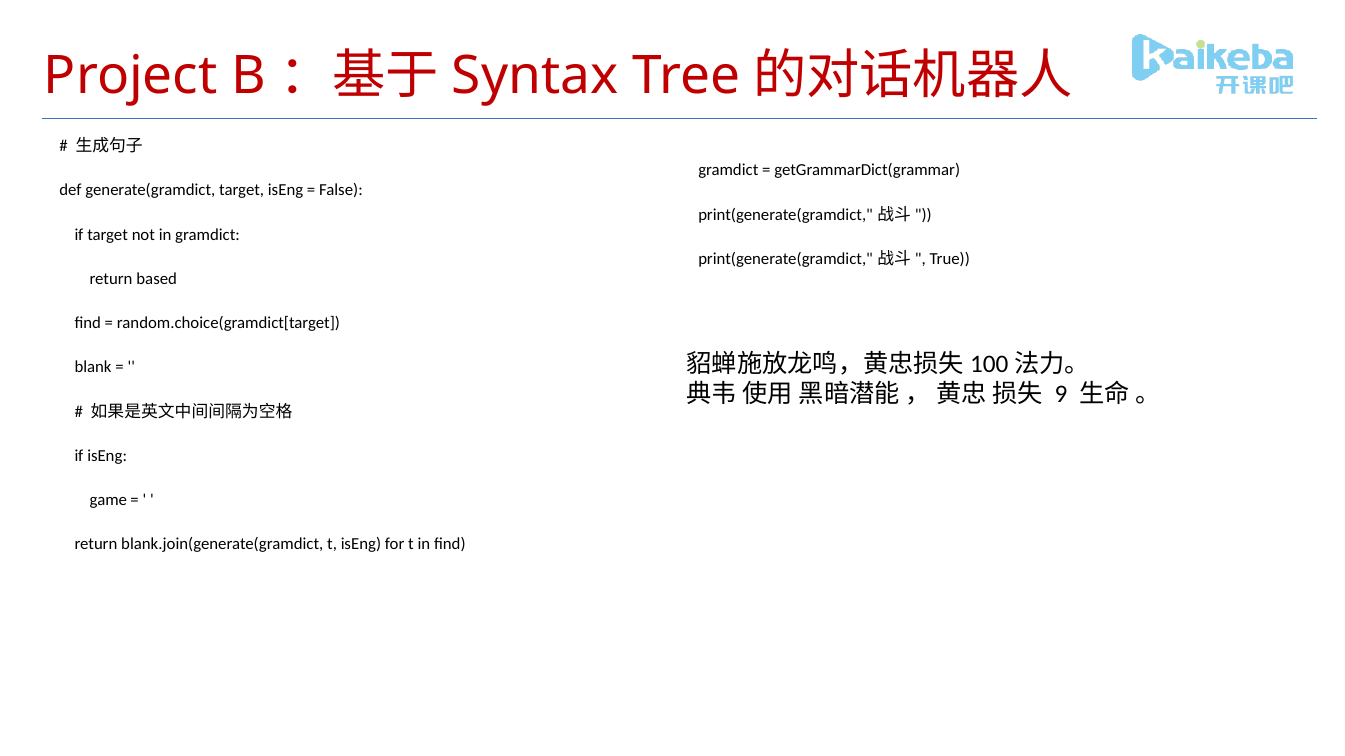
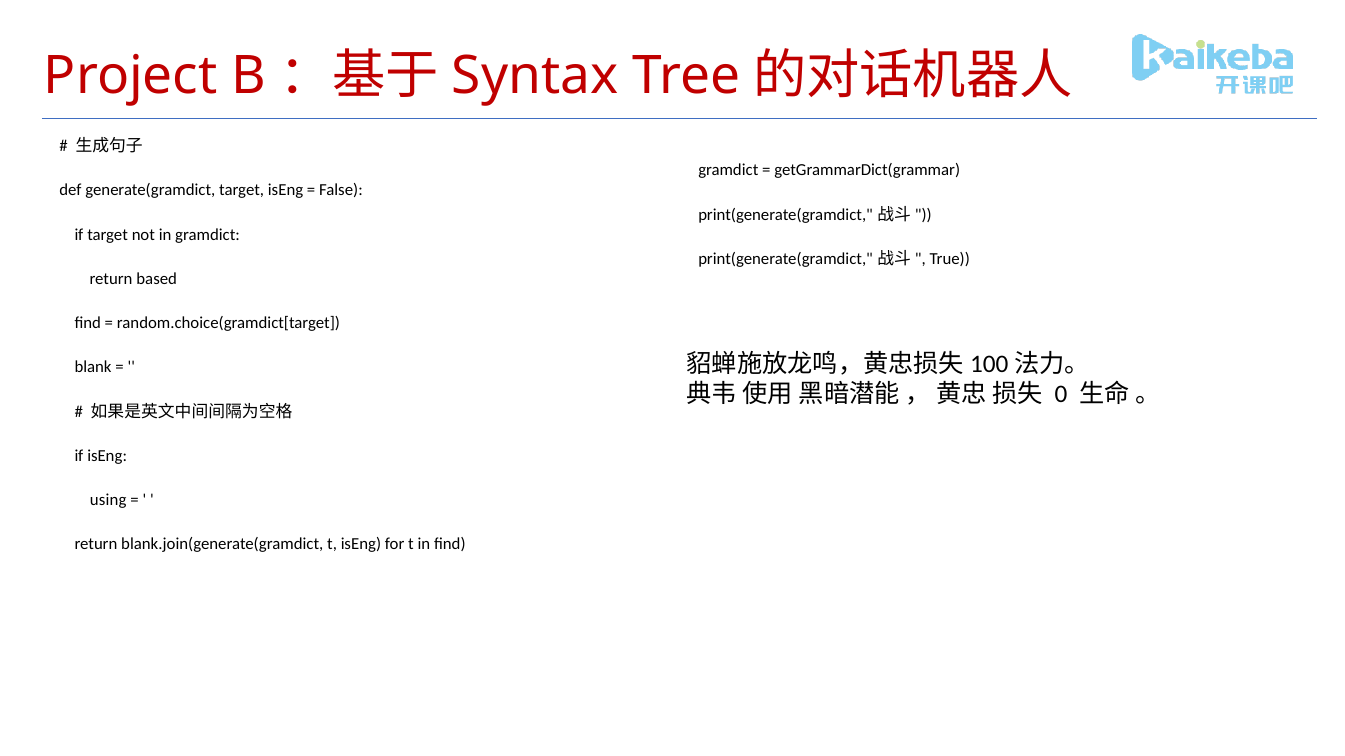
9: 9 -> 0 (1061, 395)
game: game -> using (108, 501)
